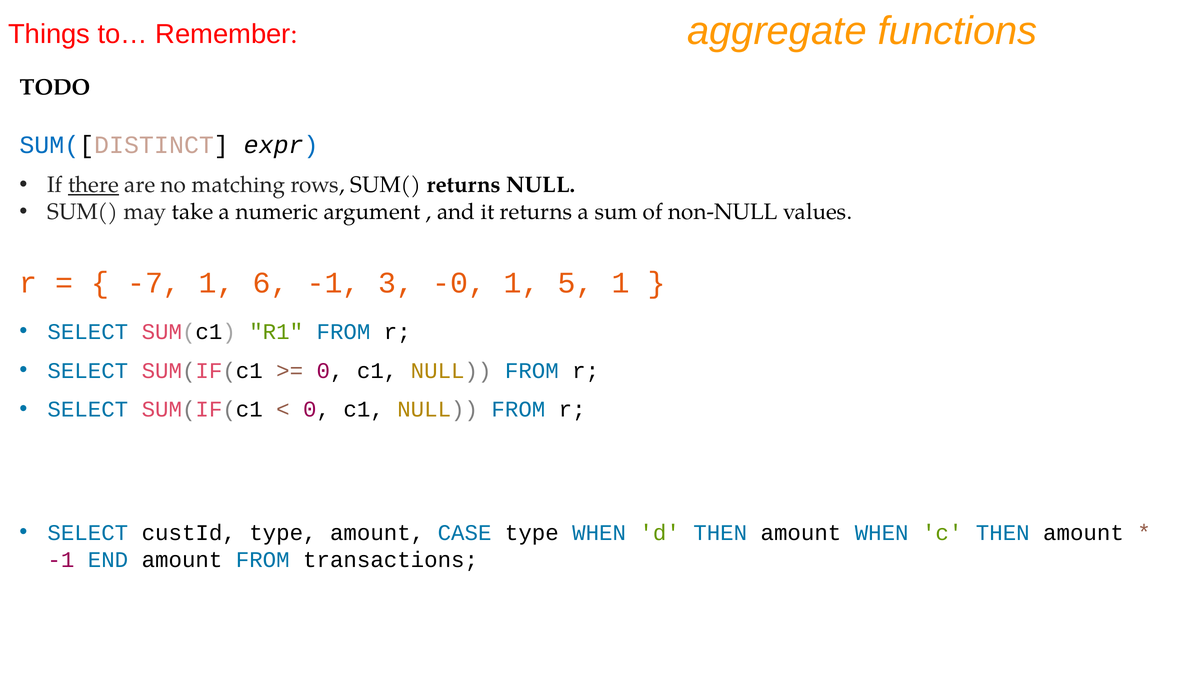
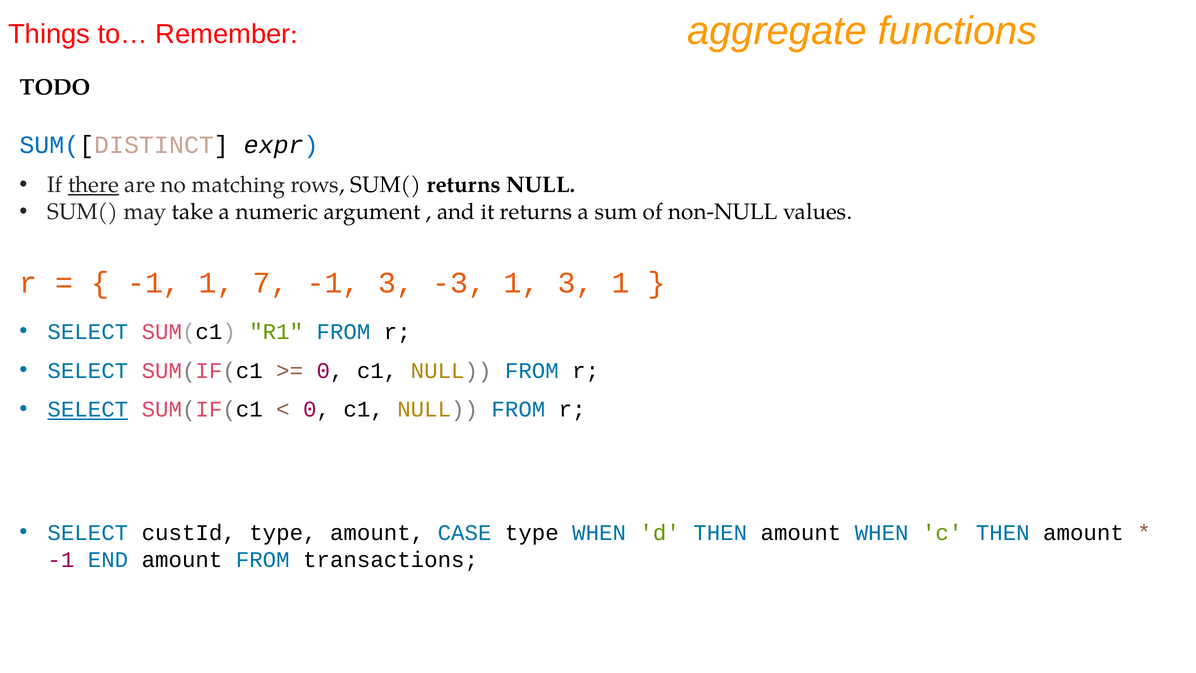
-7: -7 -> -1 (154, 283)
6: 6 -> 7 (271, 283)
-0: -0 -> -3 (459, 283)
1 5: 5 -> 3 (576, 283)
SELECT underline: none -> present (88, 409)
